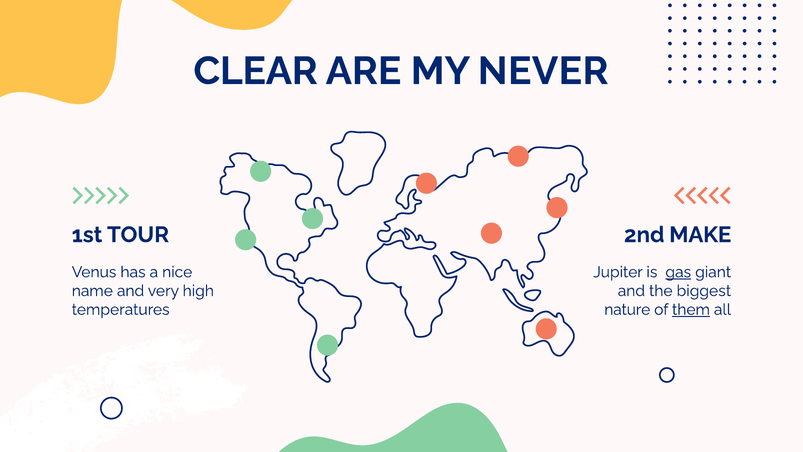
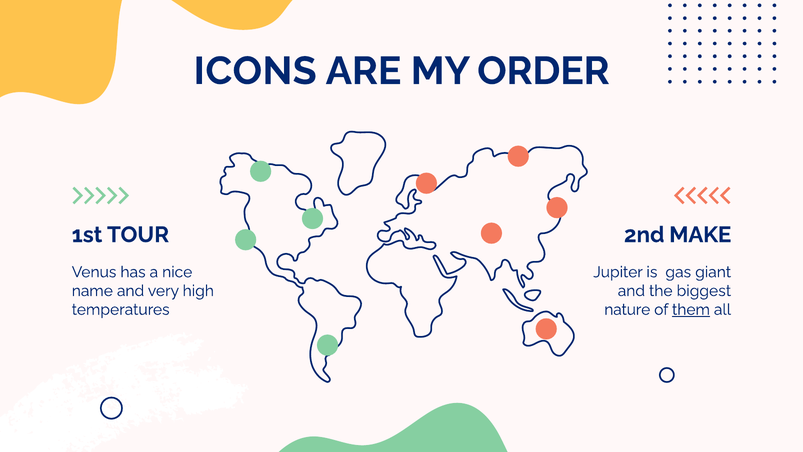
CLEAR: CLEAR -> ICONS (255, 71)
NEVER: NEVER -> ORDER (543, 71)
gas underline: present -> none (678, 272)
